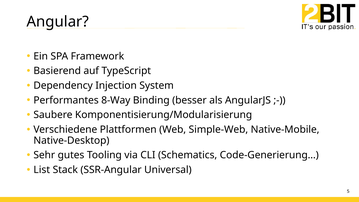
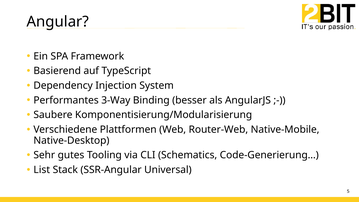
8-Way: 8-Way -> 3-Way (116, 100)
Simple-Web: Simple-Web -> Router-Web (218, 130)
